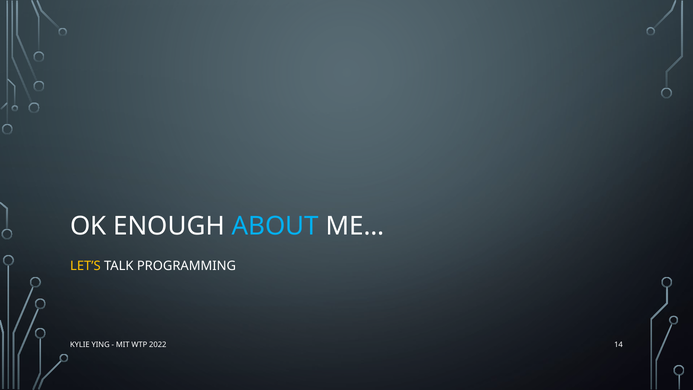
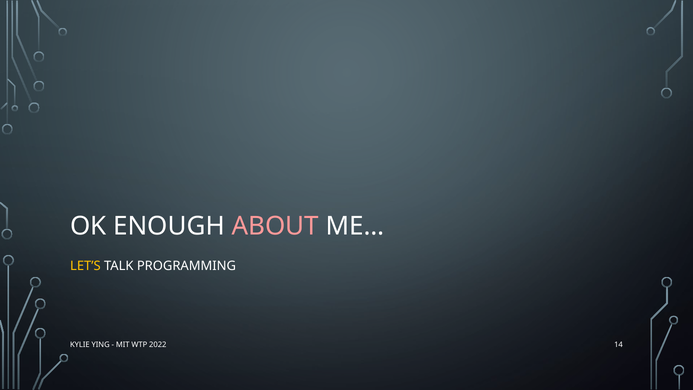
ABOUT colour: light blue -> pink (275, 226)
